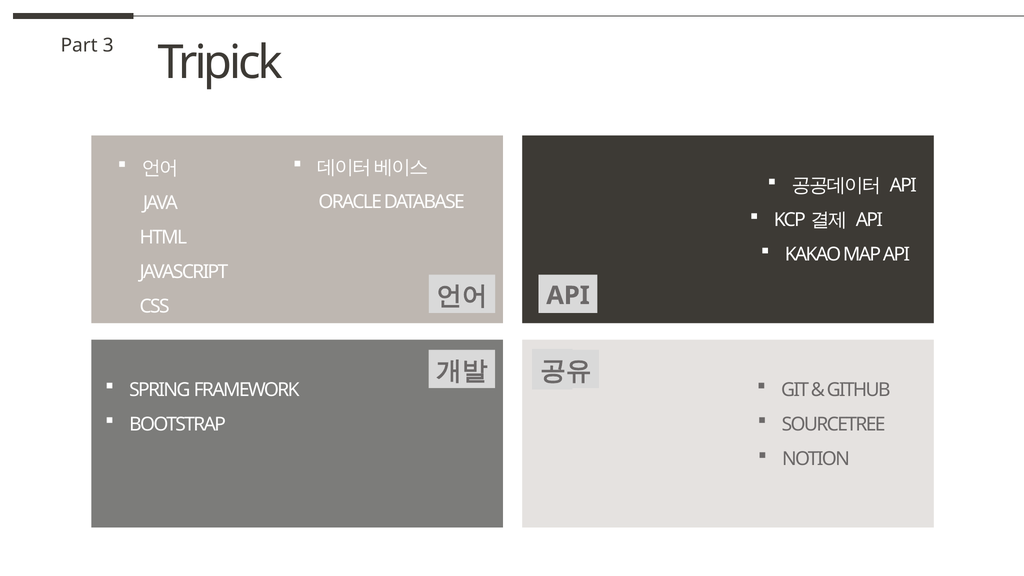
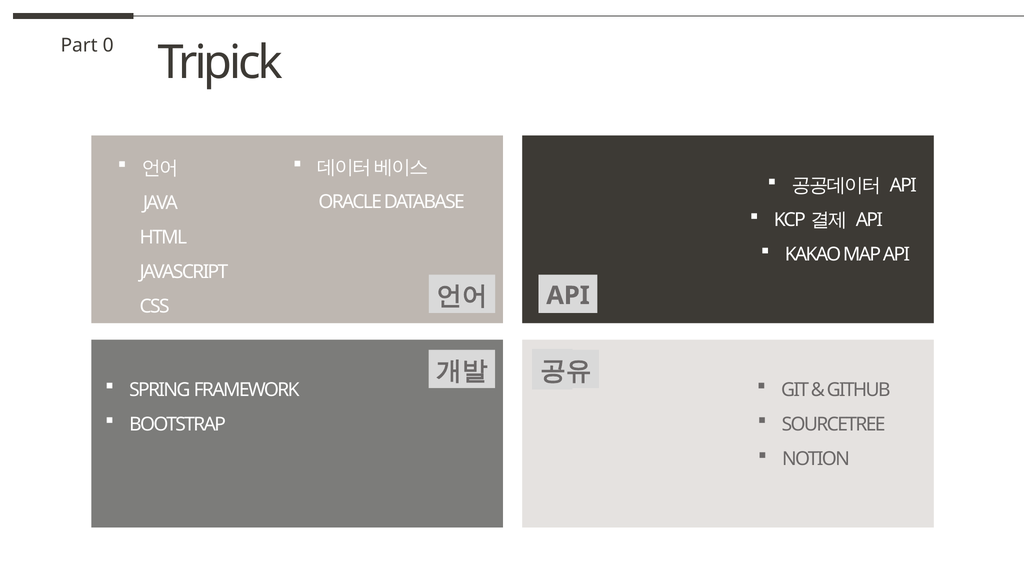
3: 3 -> 0 (108, 46)
